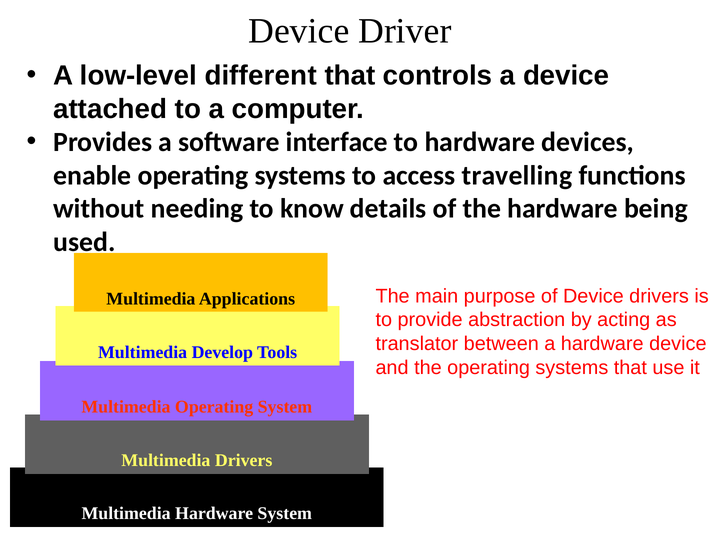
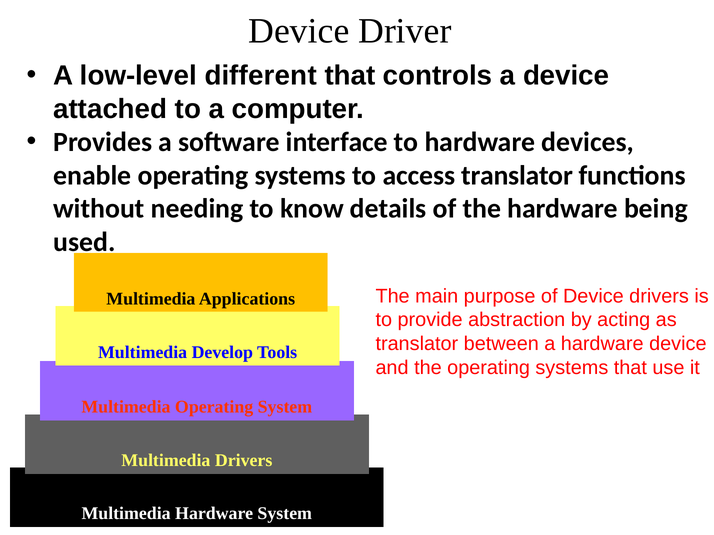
access travelling: travelling -> translator (517, 176)
